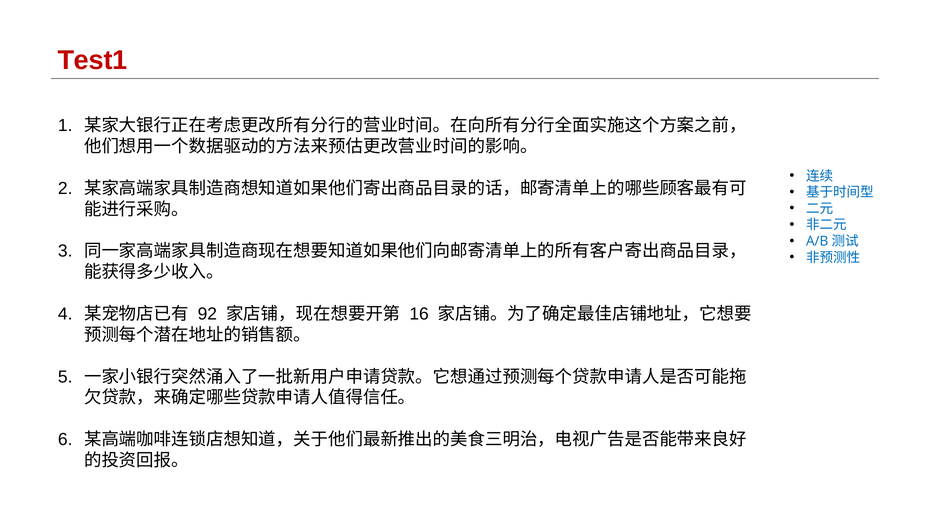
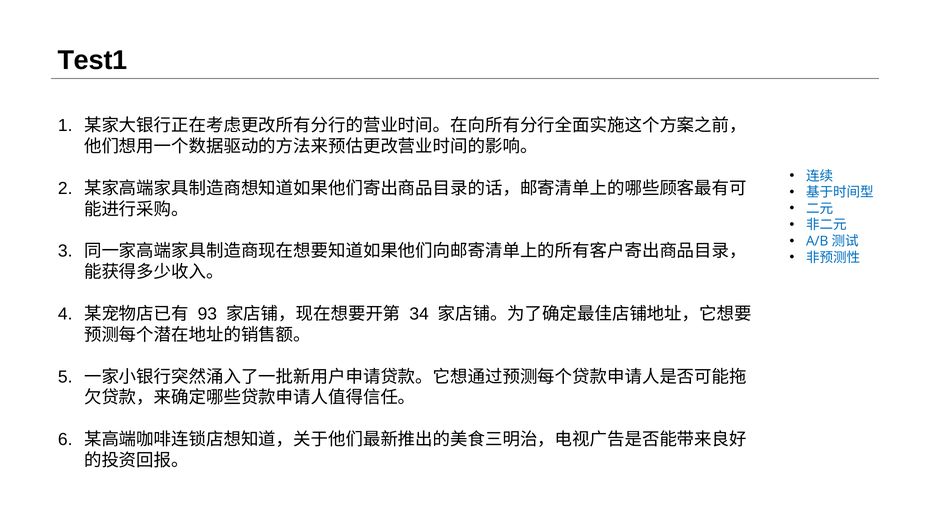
Test1 colour: red -> black (93, 60)
92: 92 -> 93 (207, 314)
16: 16 -> 34 (419, 314)
